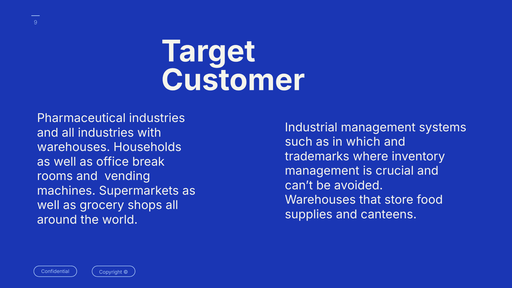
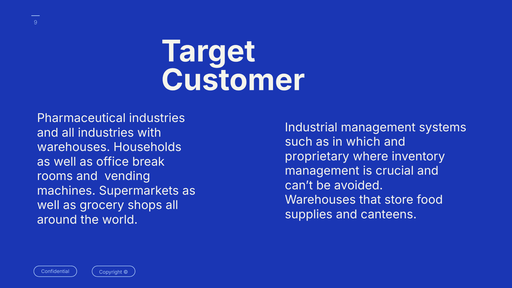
trademarks: trademarks -> proprietary (317, 156)
